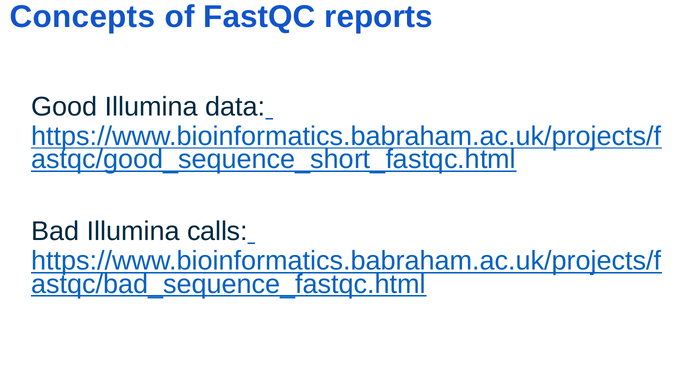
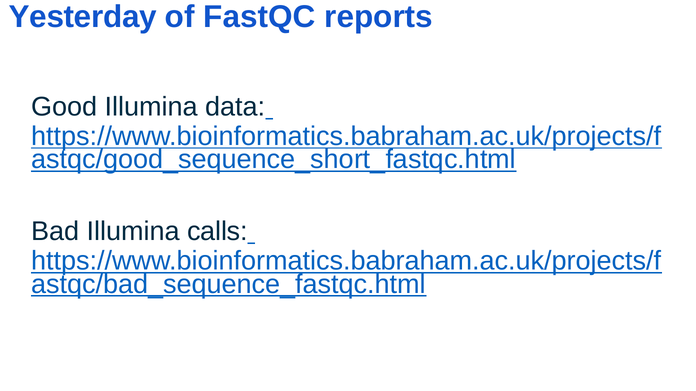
Concepts: Concepts -> Yesterday (83, 17)
